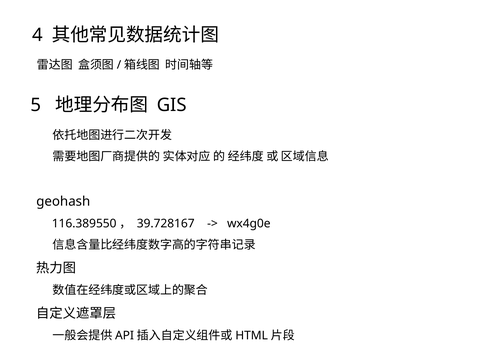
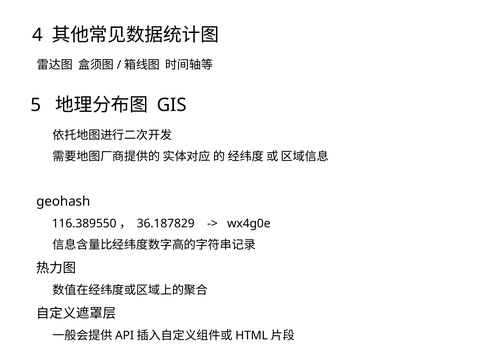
39.728167: 39.728167 -> 36.187829 (166, 224)
